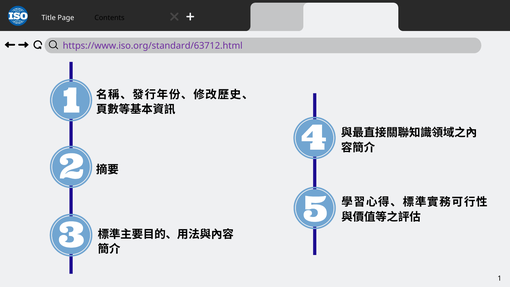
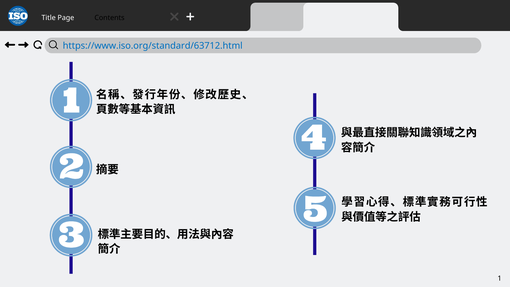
https://www.iso.org/standard/63712.html colour: purple -> blue (153, 46)
